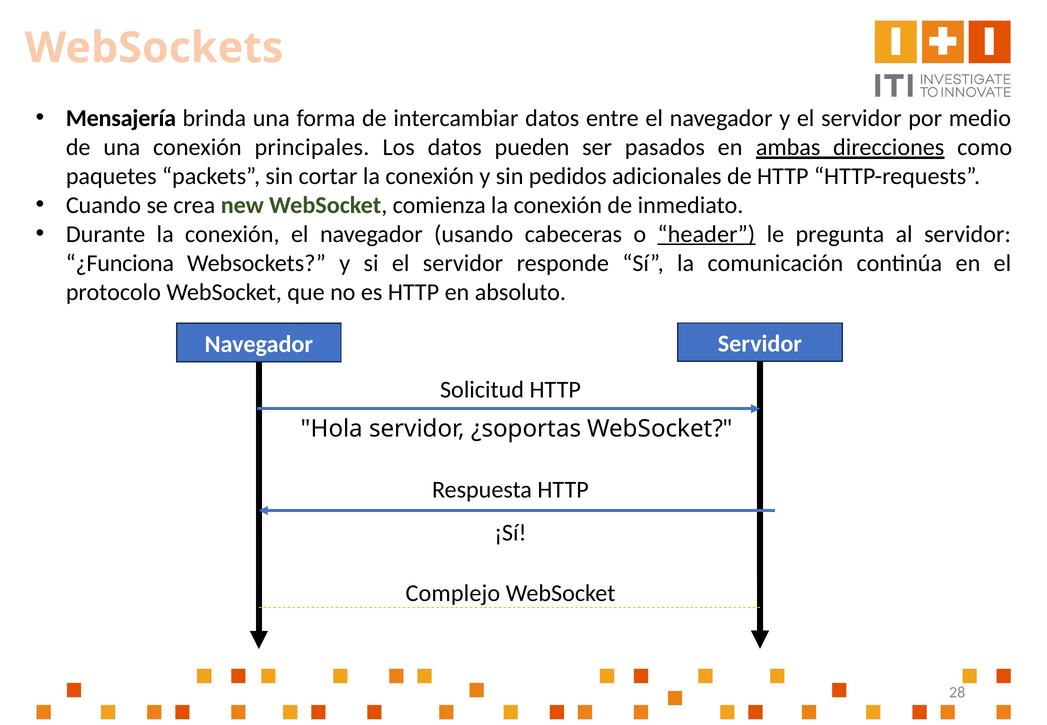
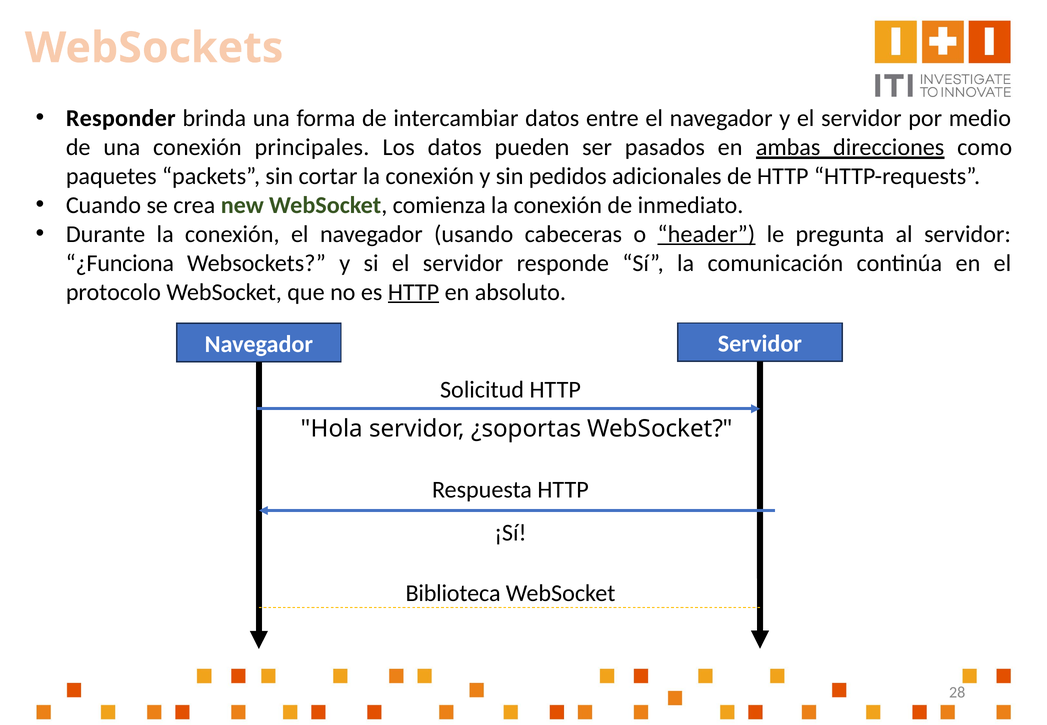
Mensajería: Mensajería -> Responder (121, 118)
HTTP underline: none -> present (413, 292)
Complejo: Complejo -> Biblioteca (453, 593)
